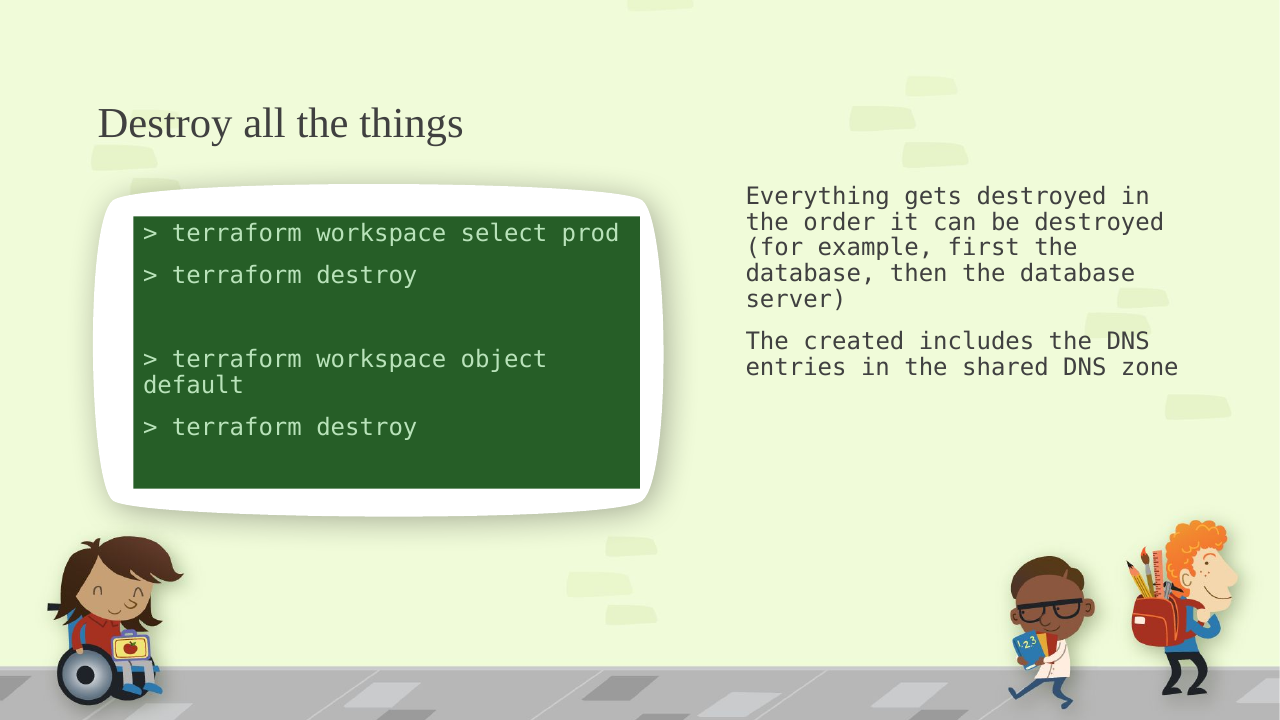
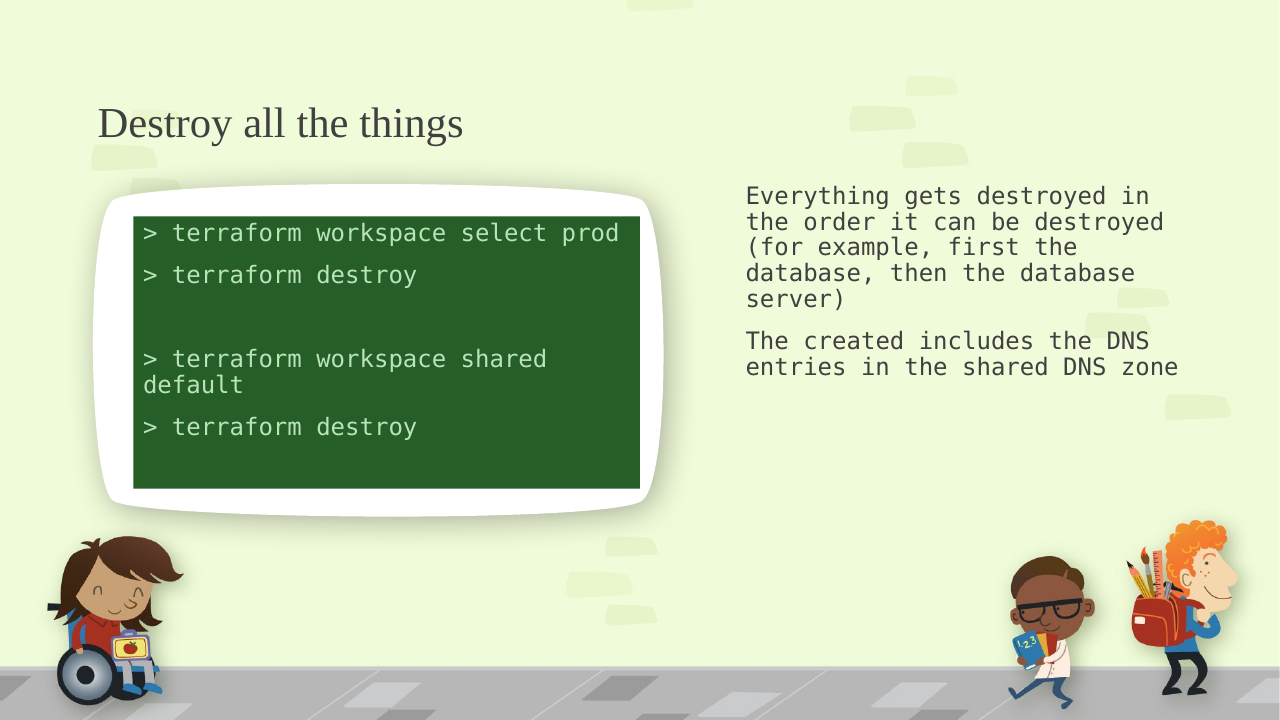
workspace object: object -> shared (504, 360)
